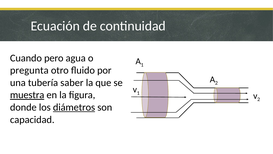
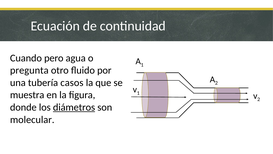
saber: saber -> casos (72, 82)
muestra underline: present -> none (27, 95)
capacidad: capacidad -> molecular (32, 119)
